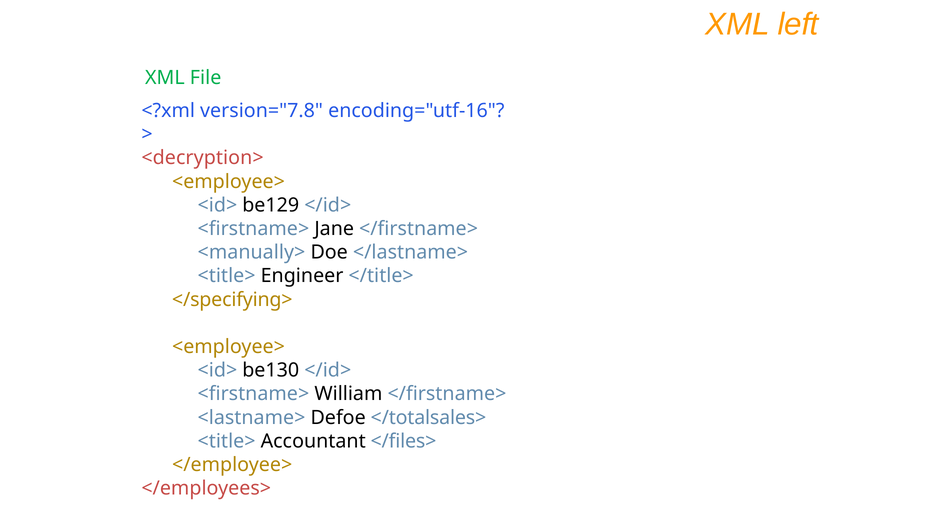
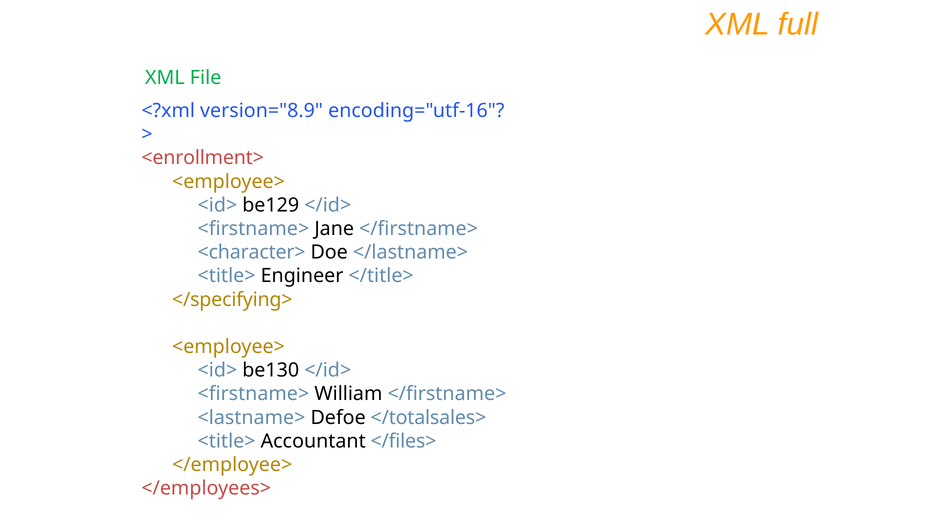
left: left -> full (798, 25)
version="7.8: version="7.8 -> version="8.9 (262, 111)
<decryption>: <decryption> -> <enrollment> (203, 158)
<manually>: <manually> -> <character> (252, 252)
